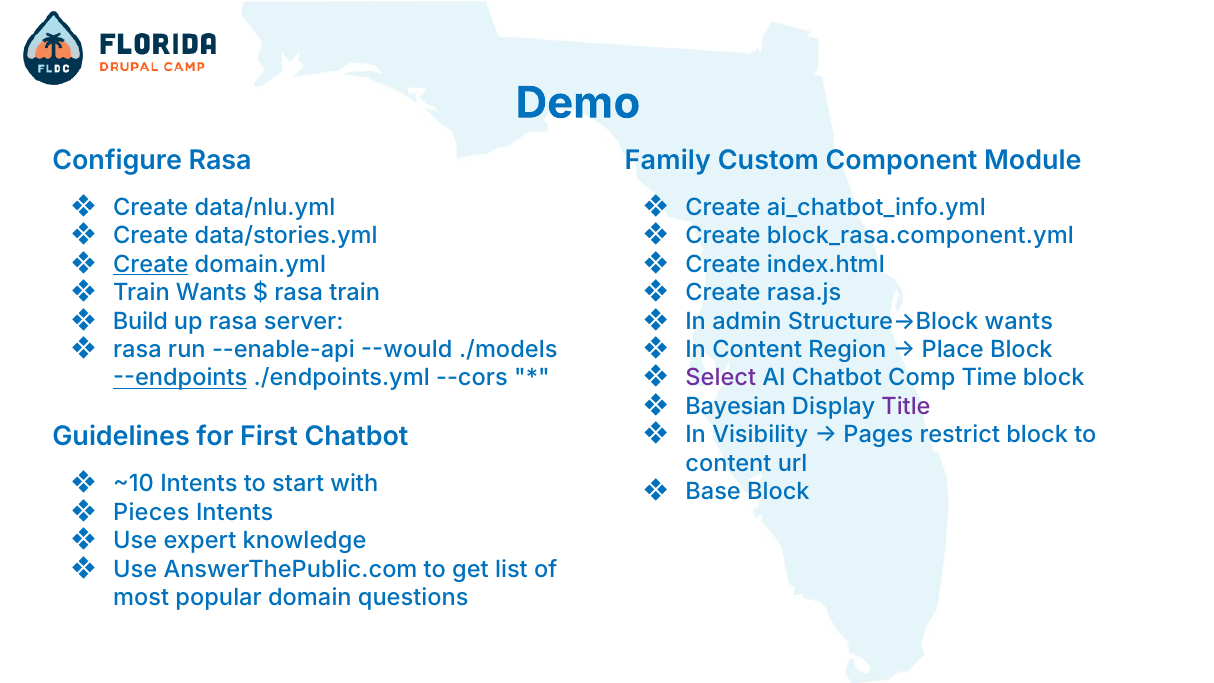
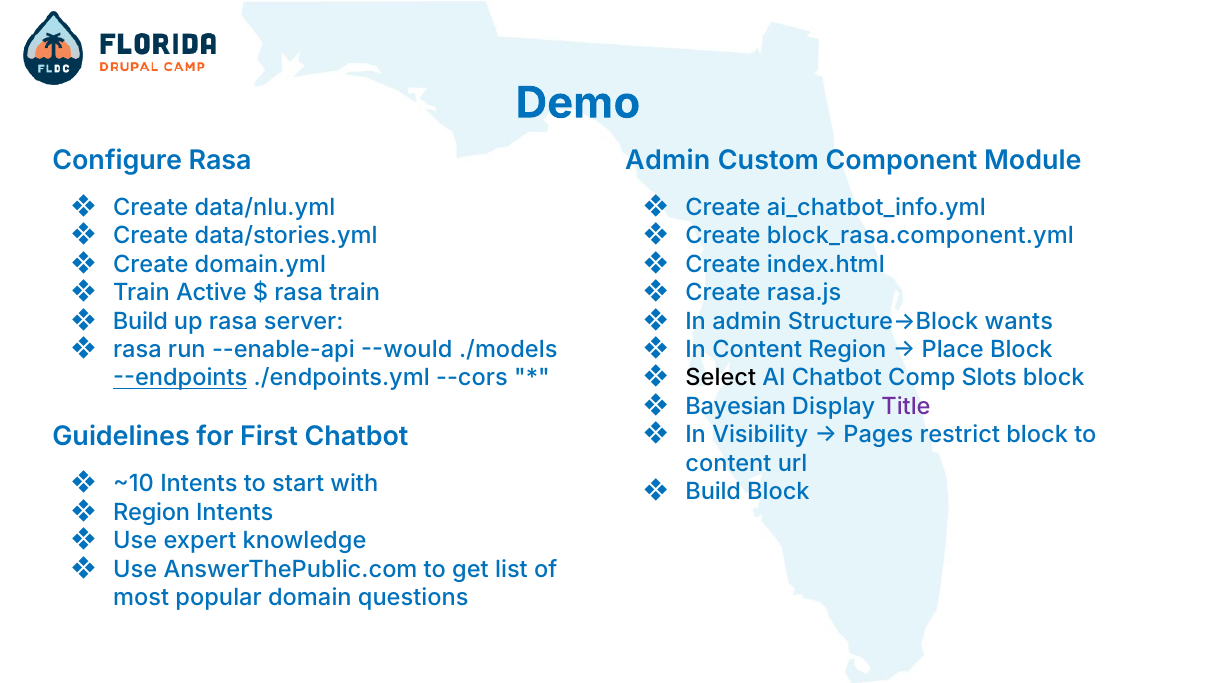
Family: Family -> Admin (668, 161)
Create underline: present -> none (151, 264)
Train Wants: Wants -> Active (211, 293)
Select colour: purple -> black (721, 378)
Time: Time -> Slots (989, 378)
Base: Base -> Build (713, 492)
Pieces: Pieces -> Region (152, 512)
